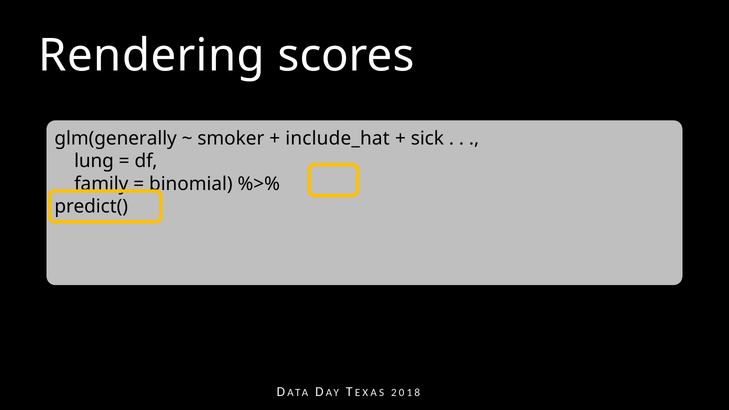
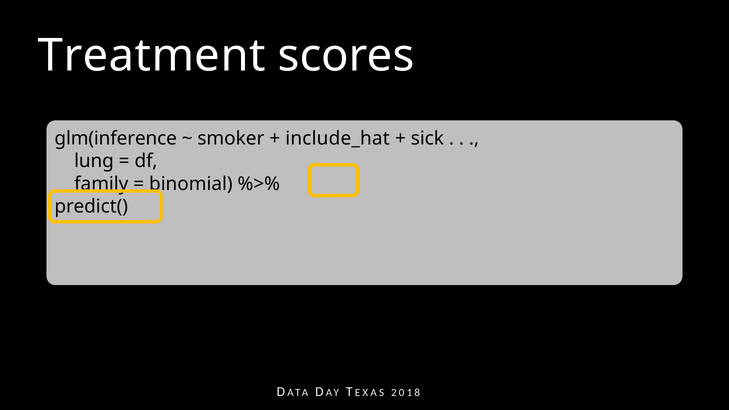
Rendering: Rendering -> Treatment (152, 55)
glm(generally: glm(generally -> glm(inference (116, 138)
